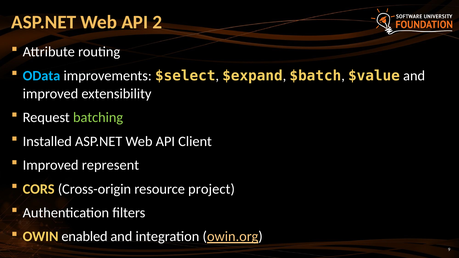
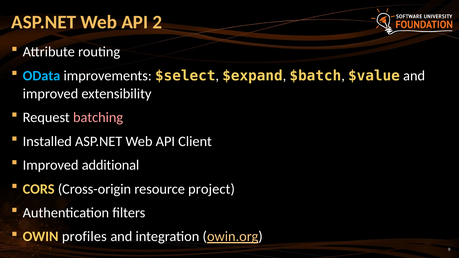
batching colour: light green -> pink (98, 118)
represent: represent -> additional (111, 165)
enabled: enabled -> profiles (84, 237)
